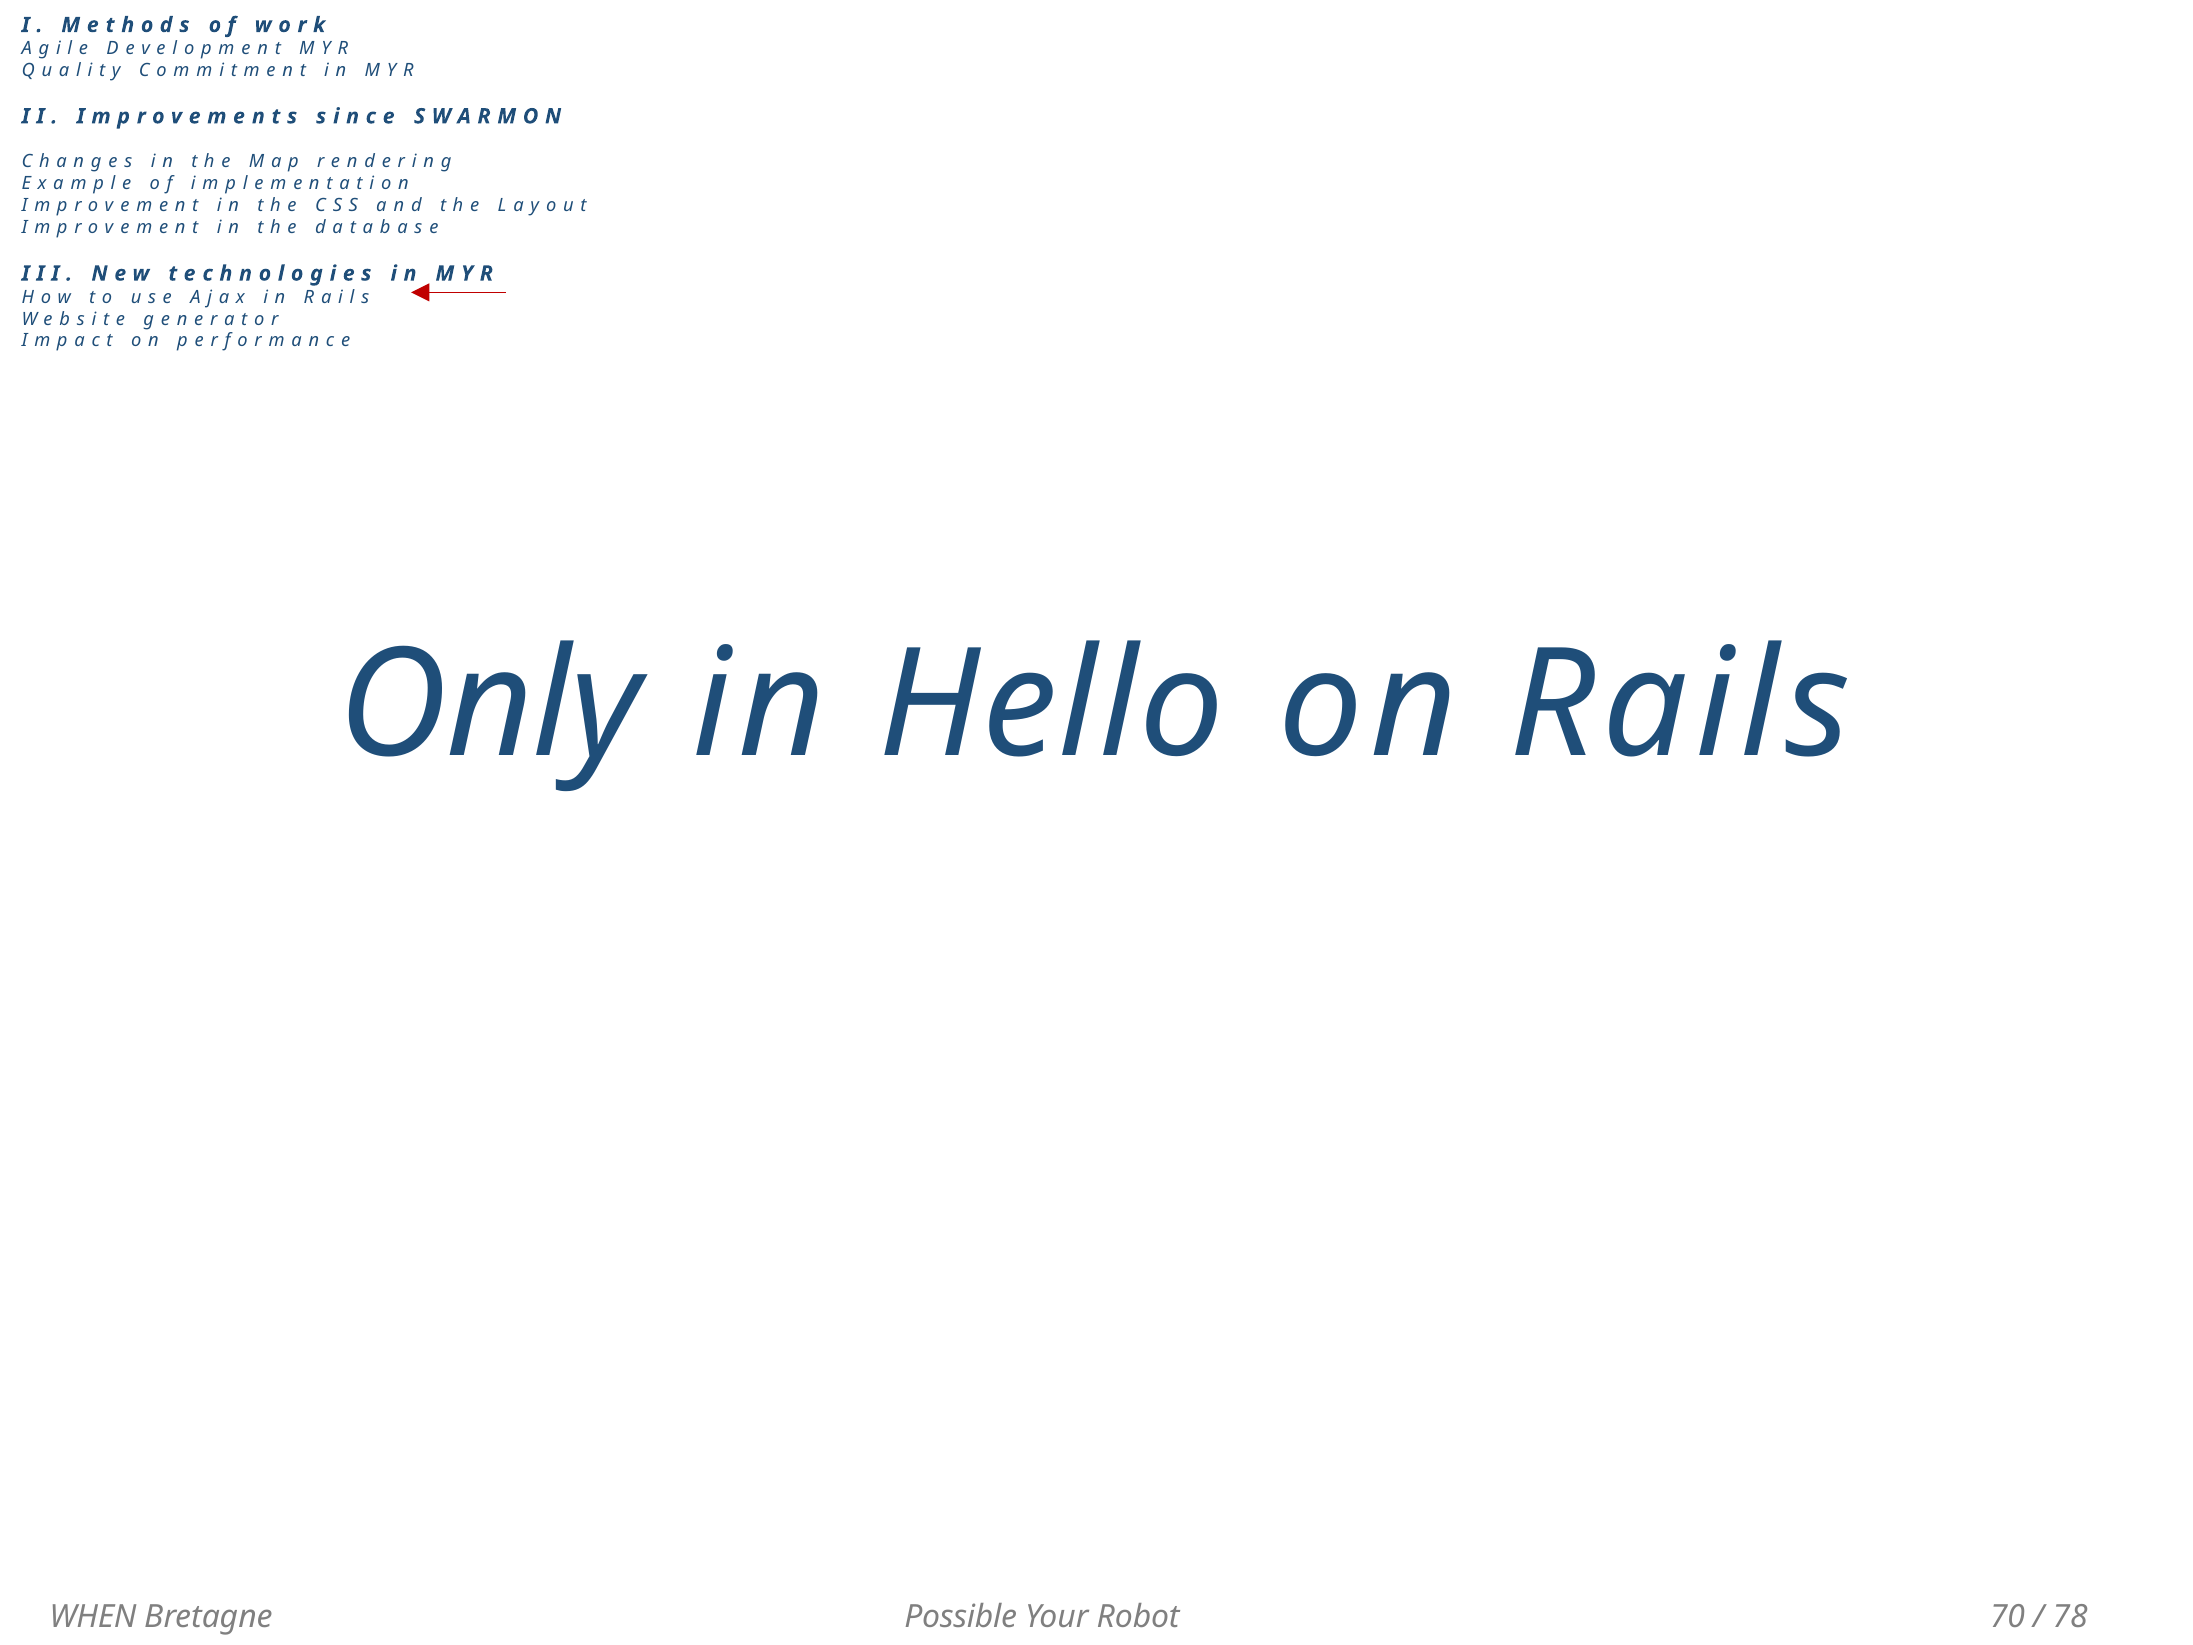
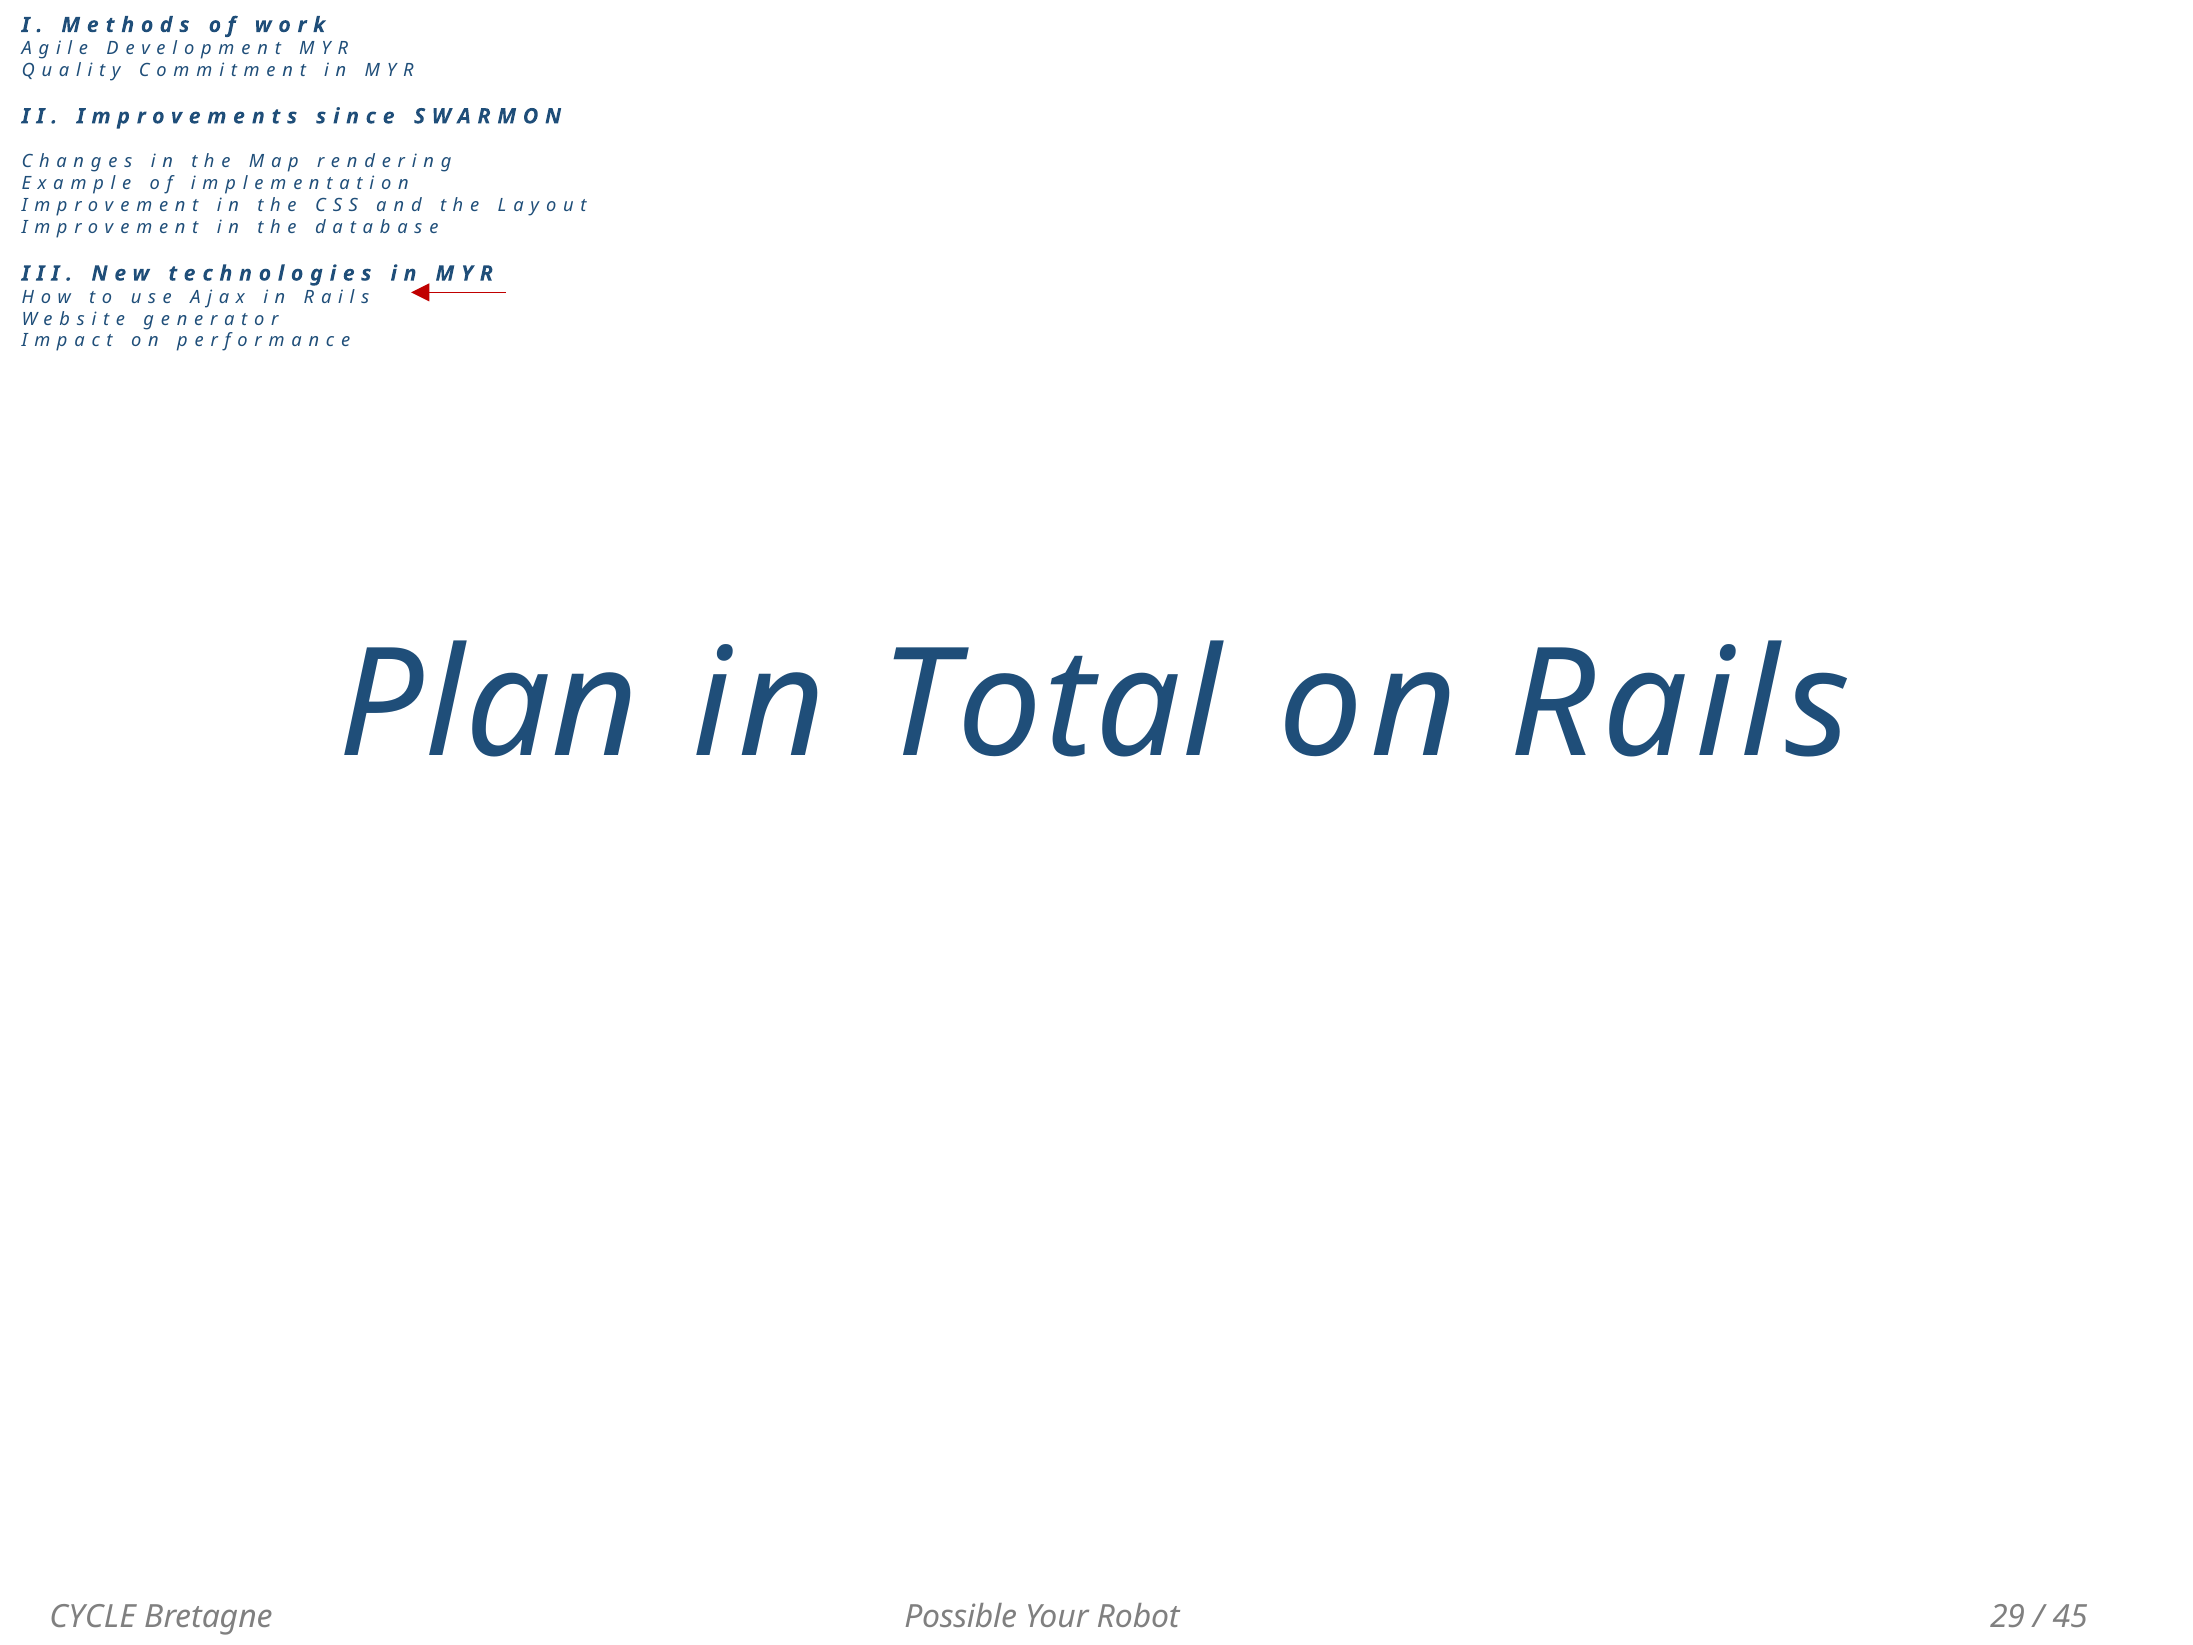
Only: Only -> Plan (489, 706)
Hello: Hello -> Total (1051, 706)
WHEN: WHEN -> CYCLE (93, 1617)
70: 70 -> 29 (2008, 1617)
78: 78 -> 45 (2070, 1617)
